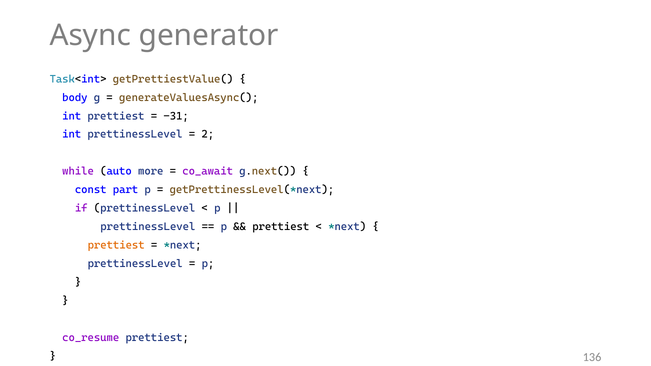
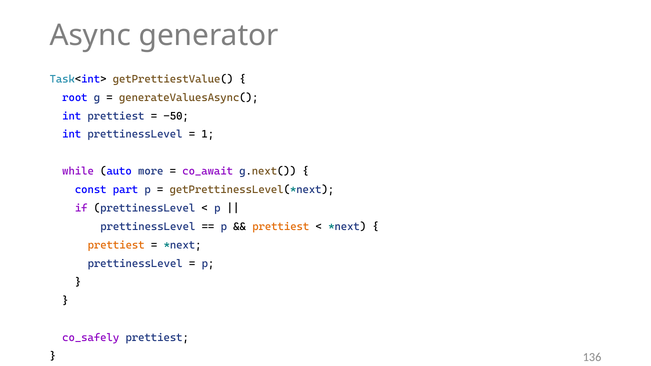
body: body -> root (75, 97)
-31: -31 -> -50 (176, 116)
2: 2 -> 1 (208, 134)
prettiest colour: black -> orange (281, 227)
co_resume: co_resume -> co_safely (91, 338)
